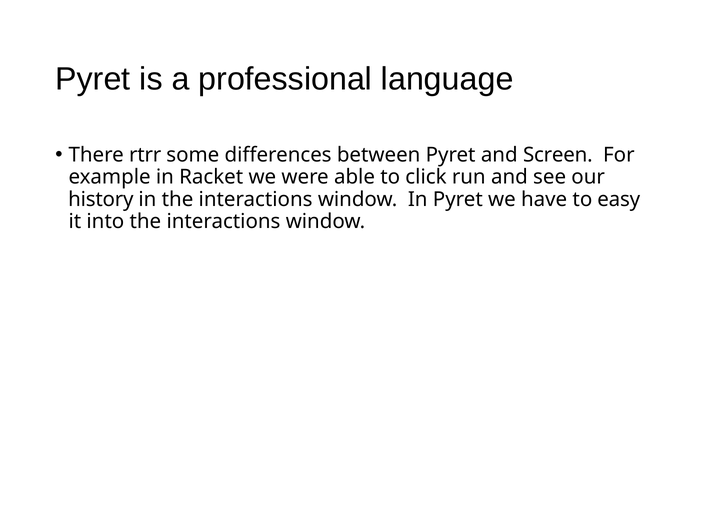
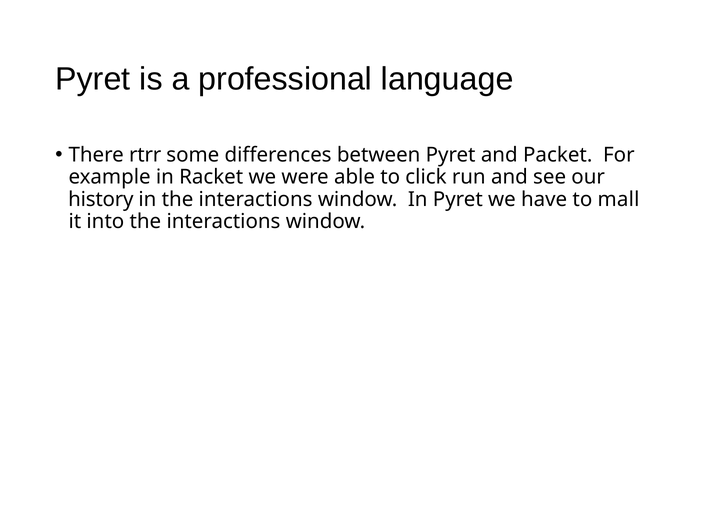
Screen: Screen -> Packet (558, 155)
easy: easy -> mall (619, 199)
